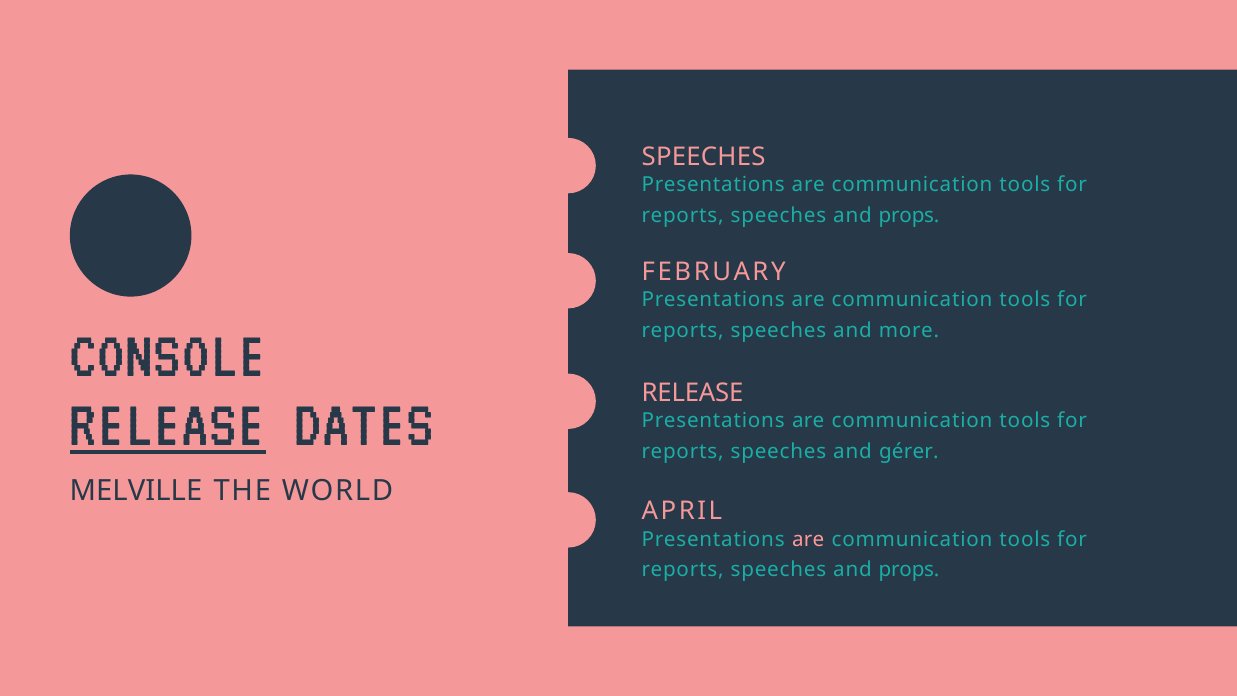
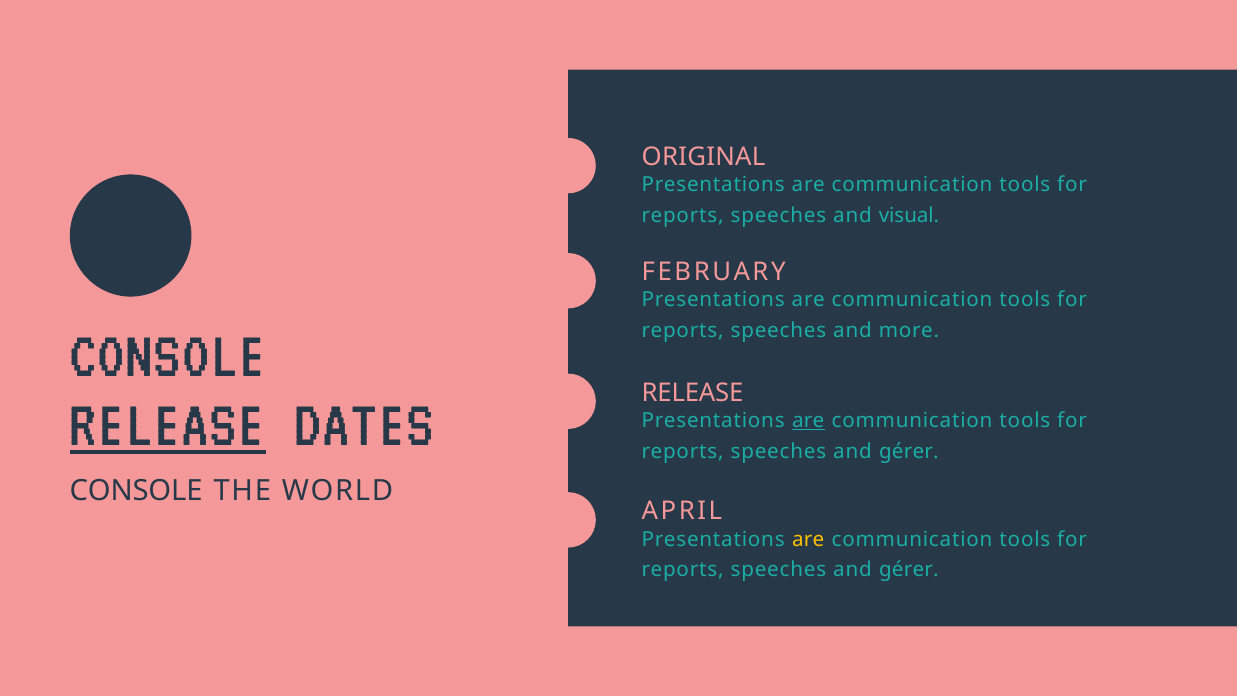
SPEECHES: SPEECHES -> ORIGINAL (704, 157)
props: props -> visual (909, 216)
are underline: none -> present (808, 421)
MELVILLE: MELVILLE -> CONSOLE (136, 491)
are colour: pink -> yellow (808, 539)
props: props -> gérer (909, 570)
